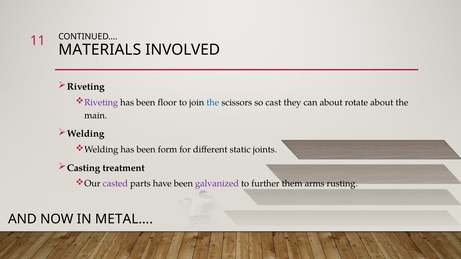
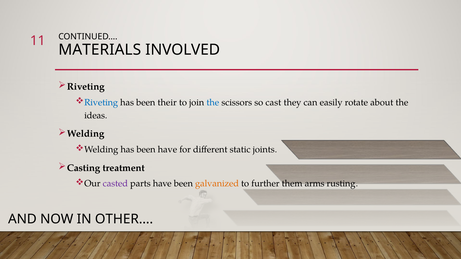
Riveting colour: purple -> blue (101, 102)
floor: floor -> their (167, 102)
can about: about -> easily (331, 102)
main: main -> ideas (96, 116)
been form: form -> have (167, 150)
galvanized colour: purple -> orange (217, 184)
METAL…: METAL… -> OTHER… (124, 219)
